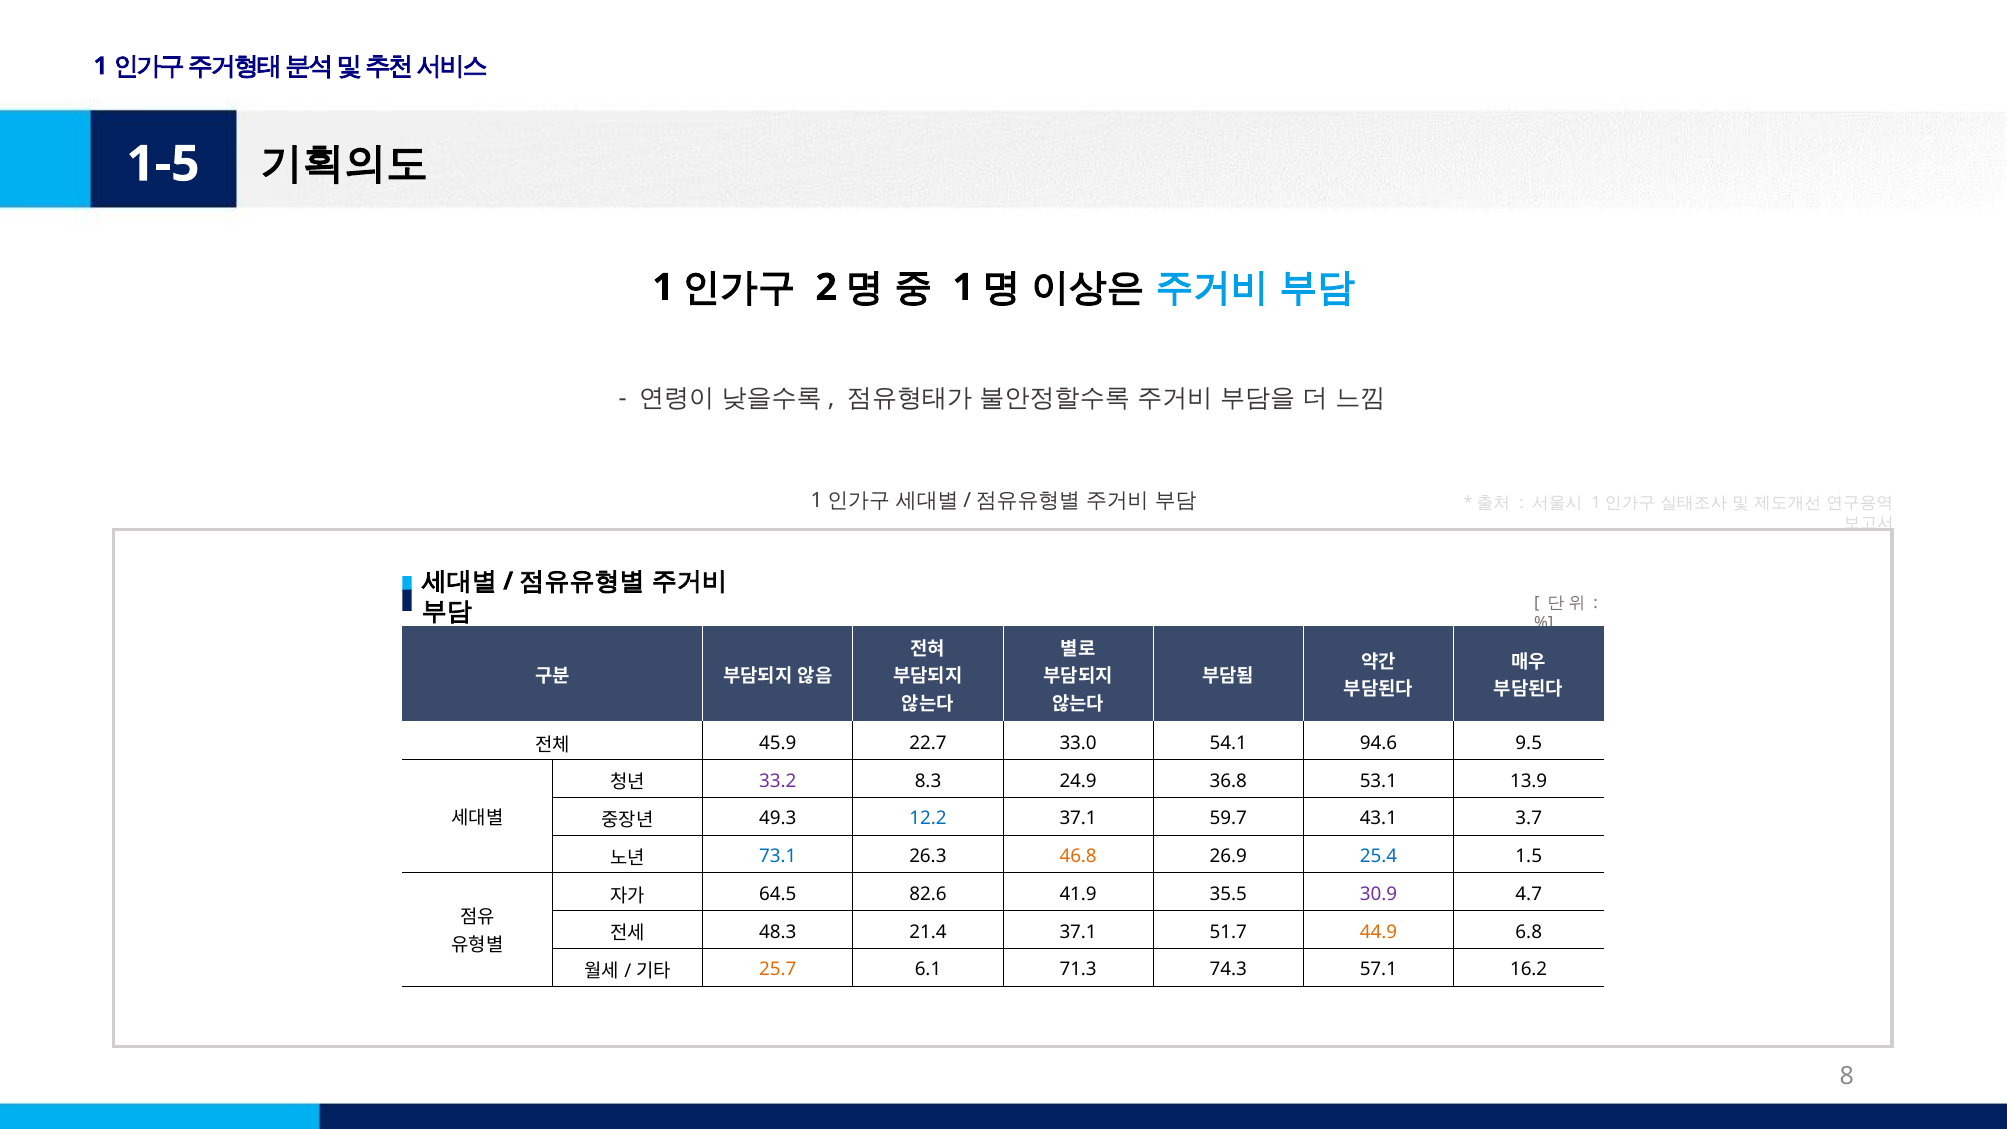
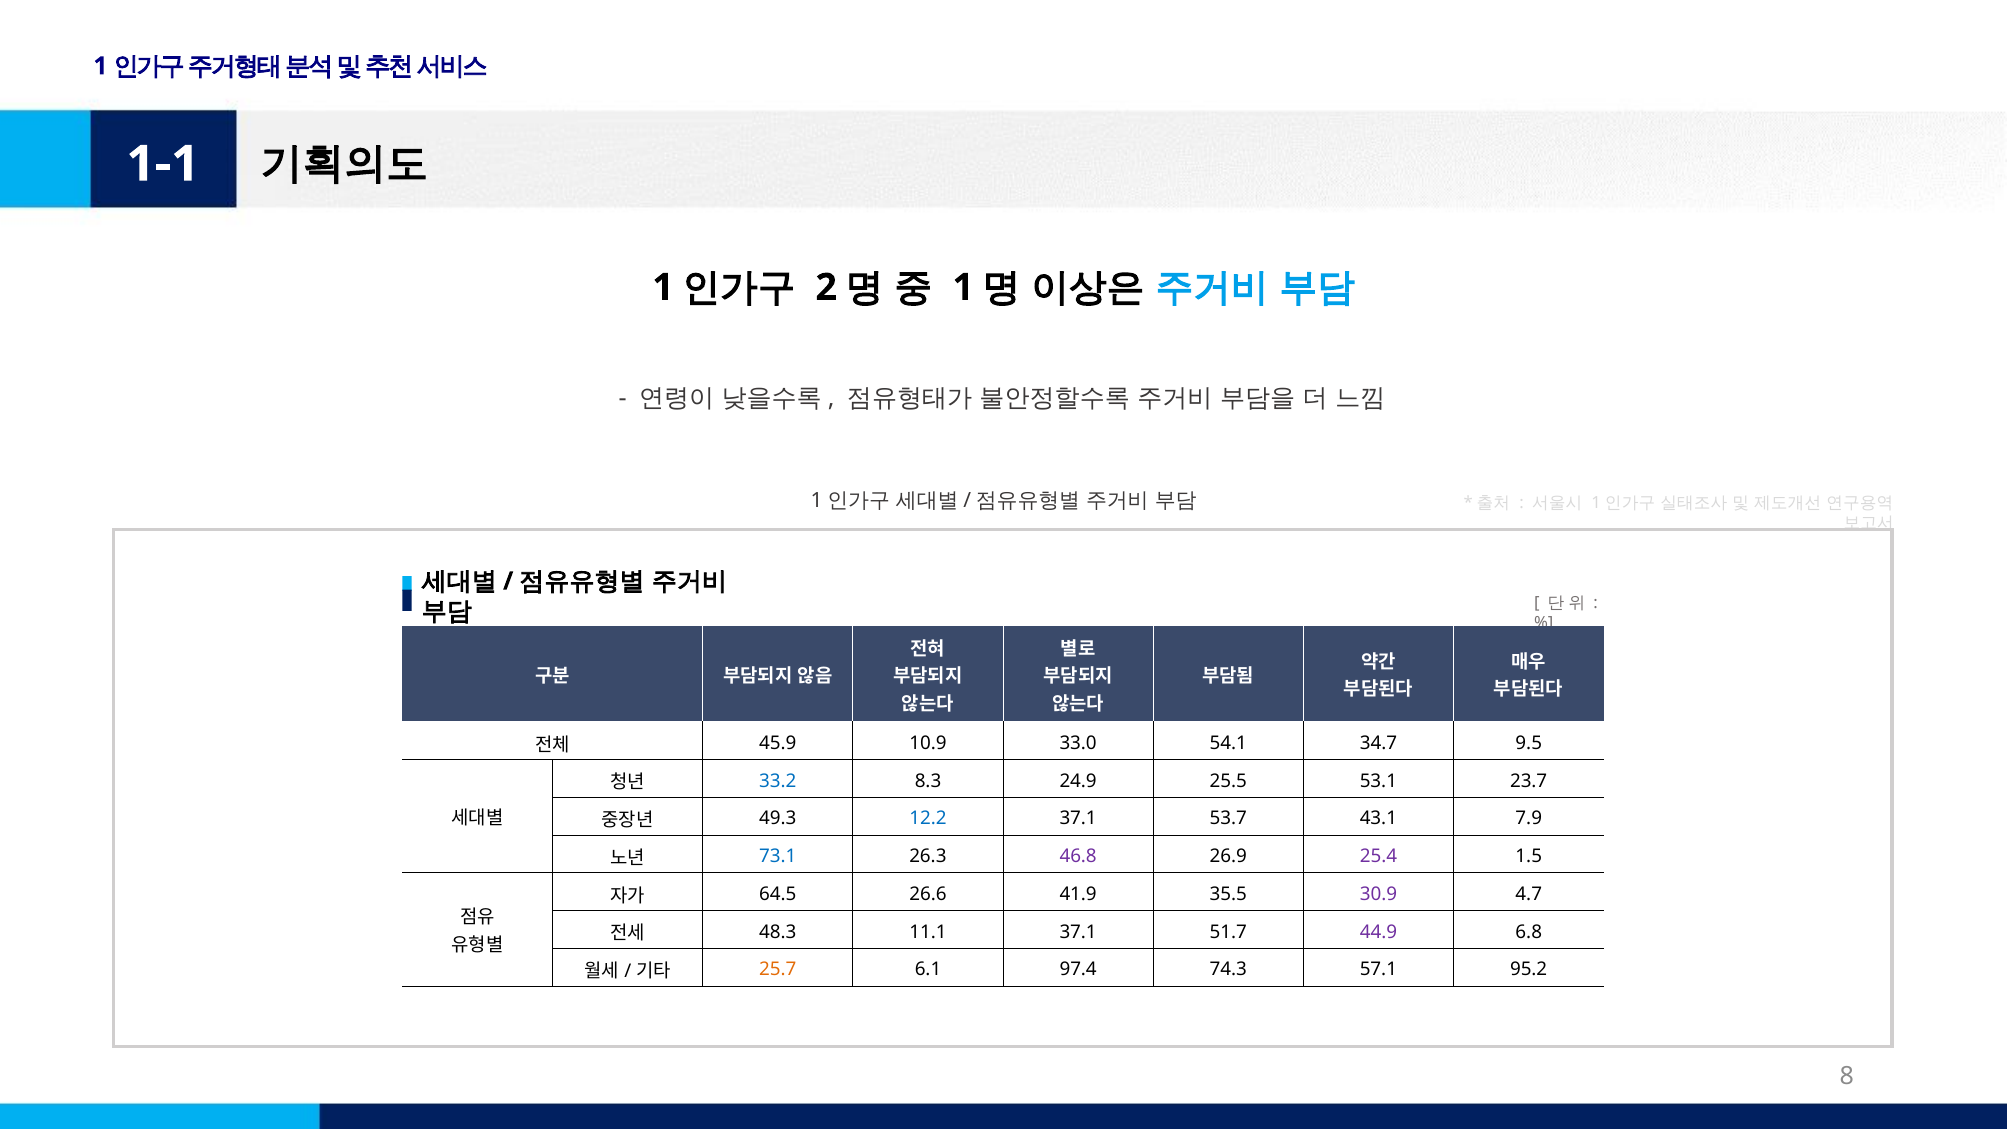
1-5: 1-5 -> 1-1 (163, 164)
22.7: 22.7 -> 10.9 (928, 743)
94.6: 94.6 -> 34.7 (1378, 743)
33.2 colour: purple -> blue (778, 781)
36.8: 36.8 -> 25.5 (1228, 781)
13.9: 13.9 -> 23.7 (1529, 781)
59.7: 59.7 -> 53.7 (1228, 819)
3.7: 3.7 -> 7.9 (1529, 819)
46.8 colour: orange -> purple (1078, 856)
25.4 colour: blue -> purple (1378, 856)
82.6: 82.6 -> 26.6 (928, 894)
21.4: 21.4 -> 11.1 (928, 932)
44.9 colour: orange -> purple (1378, 932)
71.3: 71.3 -> 97.4 (1078, 970)
16.2: 16.2 -> 95.2 (1529, 970)
